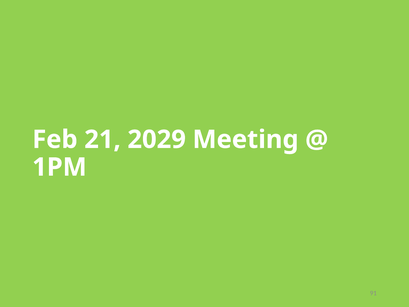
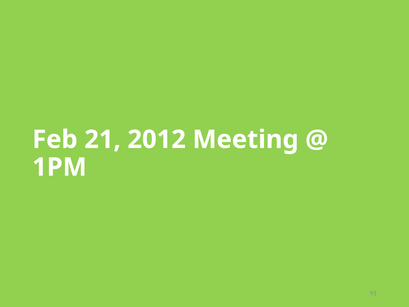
2029: 2029 -> 2012 (157, 139)
